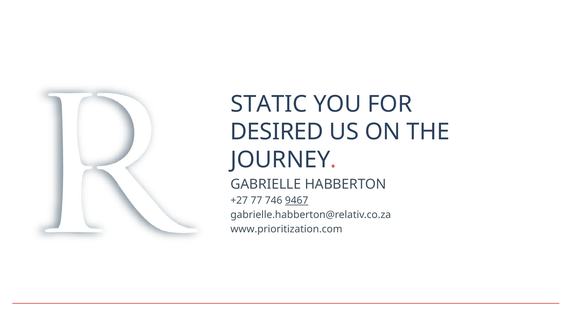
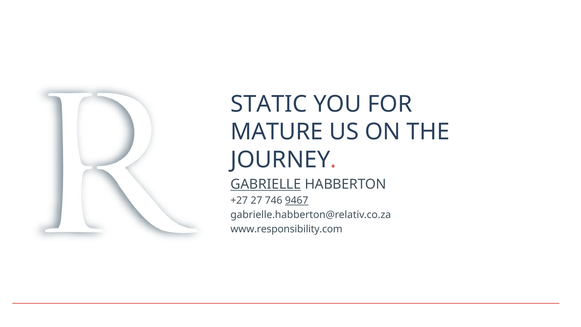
DESIRED: DESIRED -> MATURE (277, 132)
GABRIELLE underline: none -> present (266, 184)
77: 77 -> 27 (256, 200)
www.prioritization.com: www.prioritization.com -> www.responsibility.com (286, 229)
